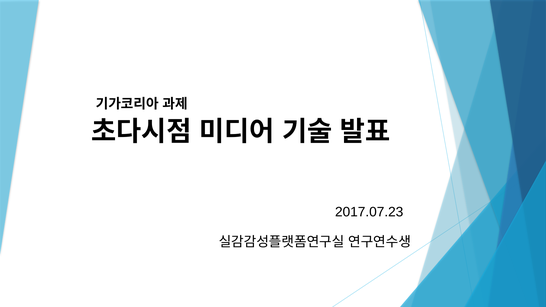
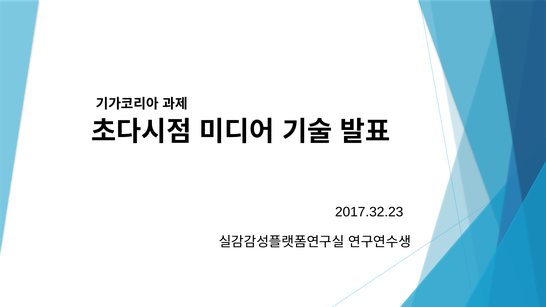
2017.07.23: 2017.07.23 -> 2017.32.23 (369, 212)
